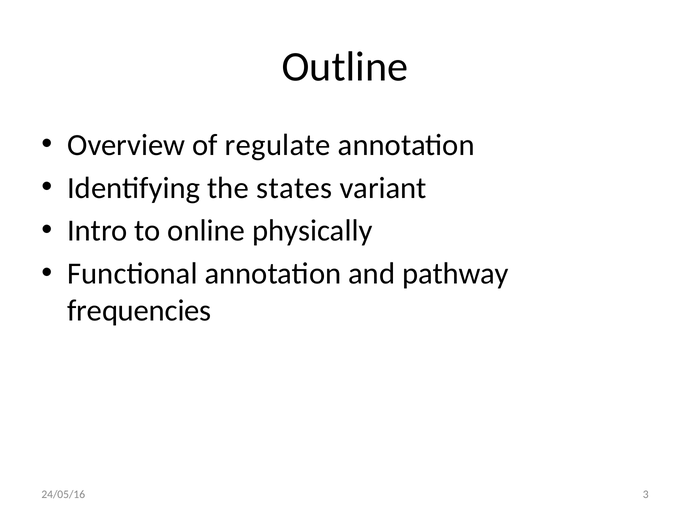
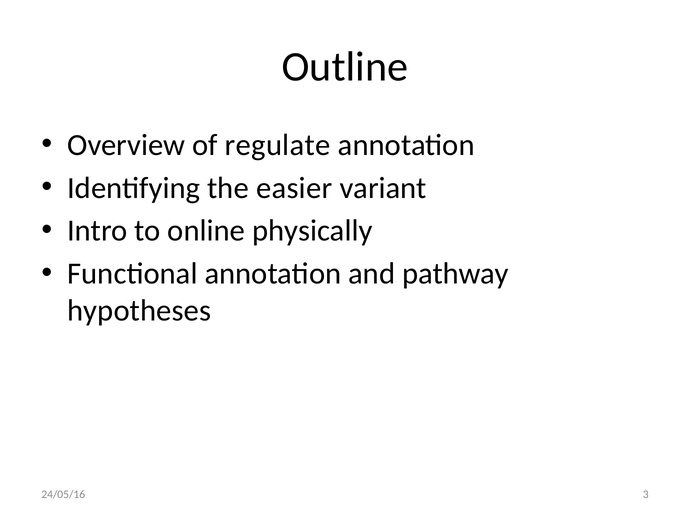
states: states -> easier (294, 188)
frequencies: frequencies -> hypotheses (139, 310)
